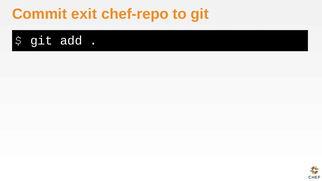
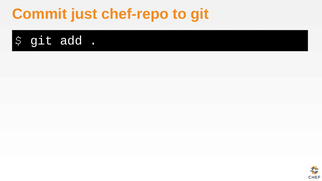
exit: exit -> just (84, 14)
